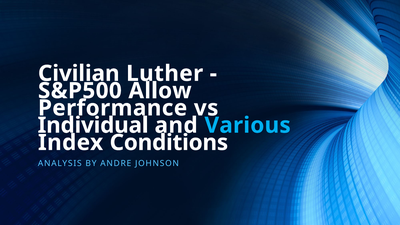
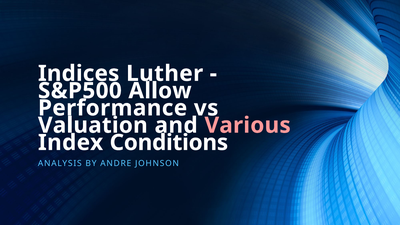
Civilian: Civilian -> Indices (79, 73)
Individual: Individual -> Valuation (93, 125)
Various colour: light blue -> pink (248, 125)
